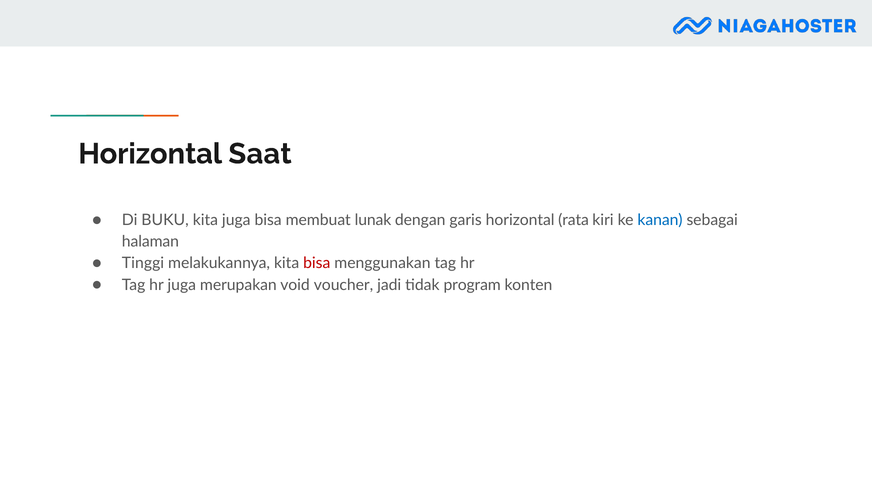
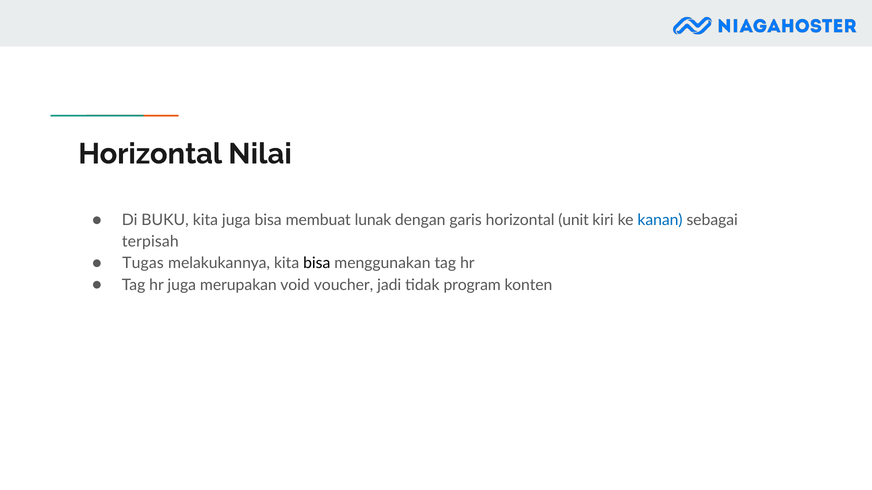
Saat: Saat -> Nilai (260, 154)
rata: rata -> unit (574, 220)
halaman: halaman -> terpisah (150, 242)
Tinggi: Tinggi -> Tugas (143, 264)
bisa colour: red -> black (317, 264)
